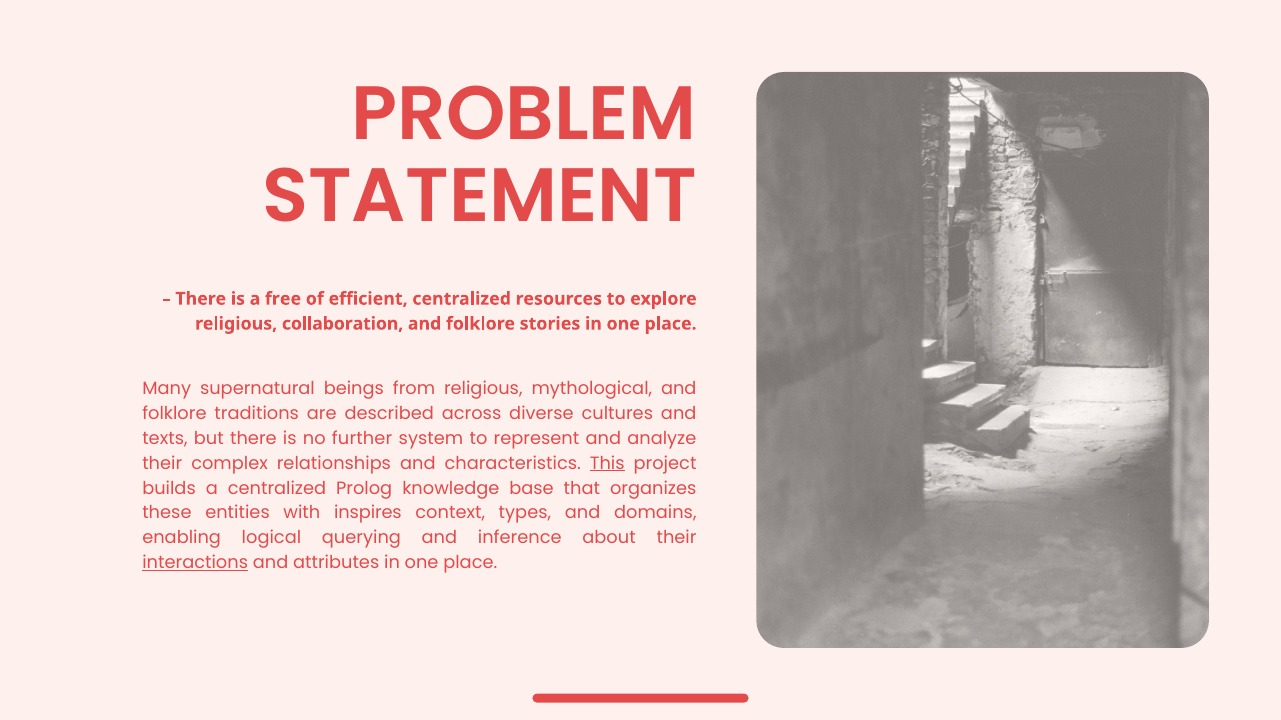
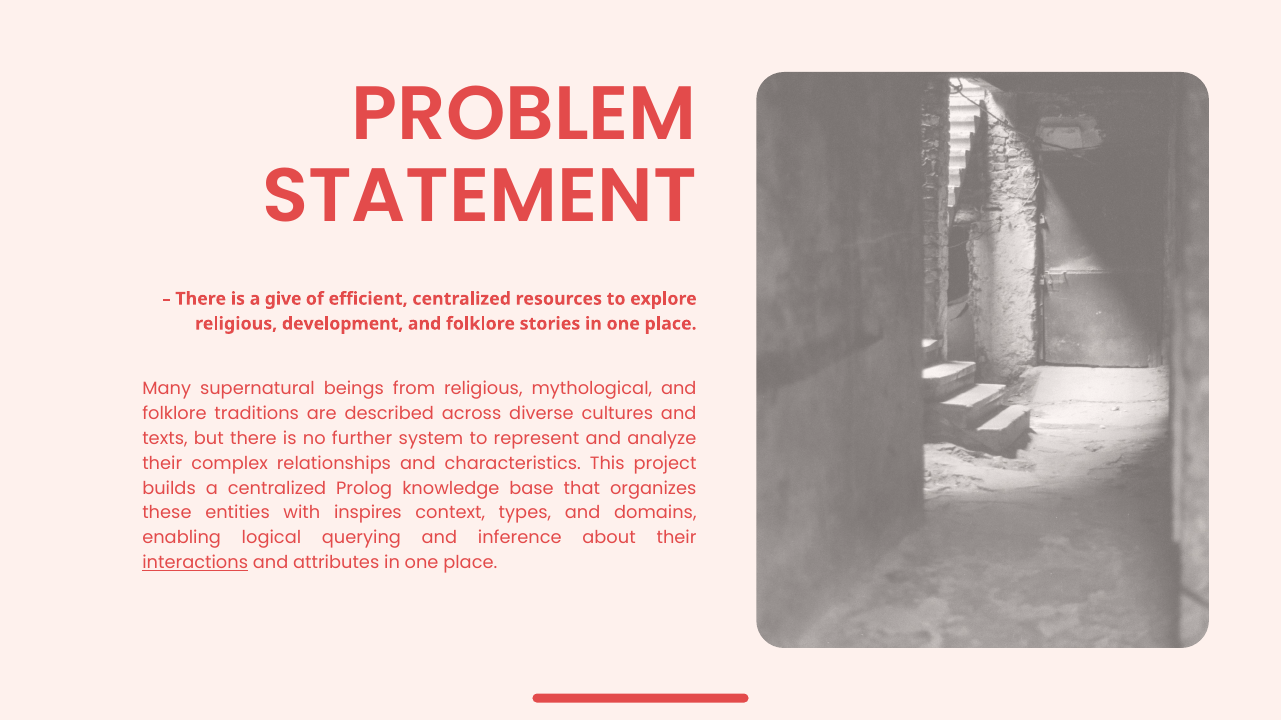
free: free -> give (283, 299)
collaboration: collaboration -> development (343, 324)
This underline: present -> none (607, 464)
